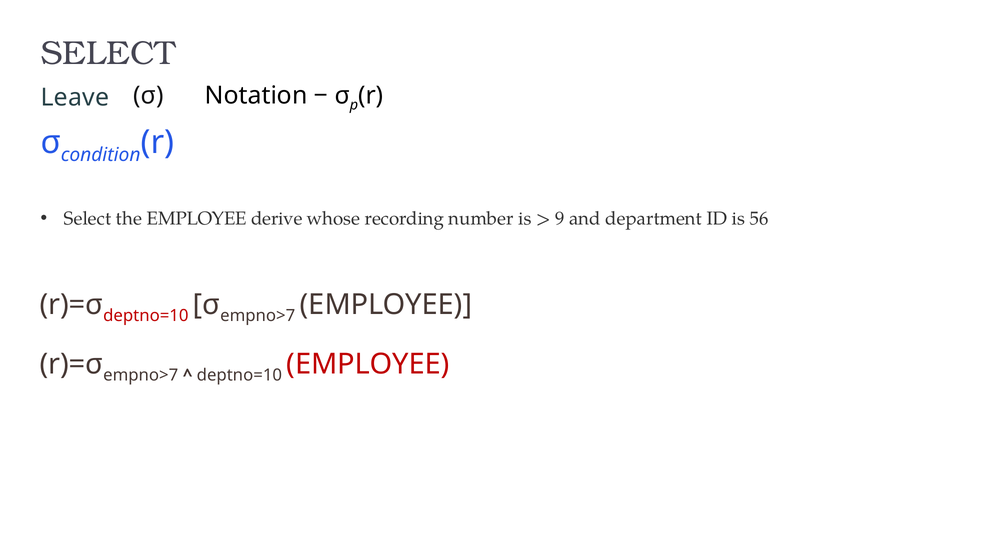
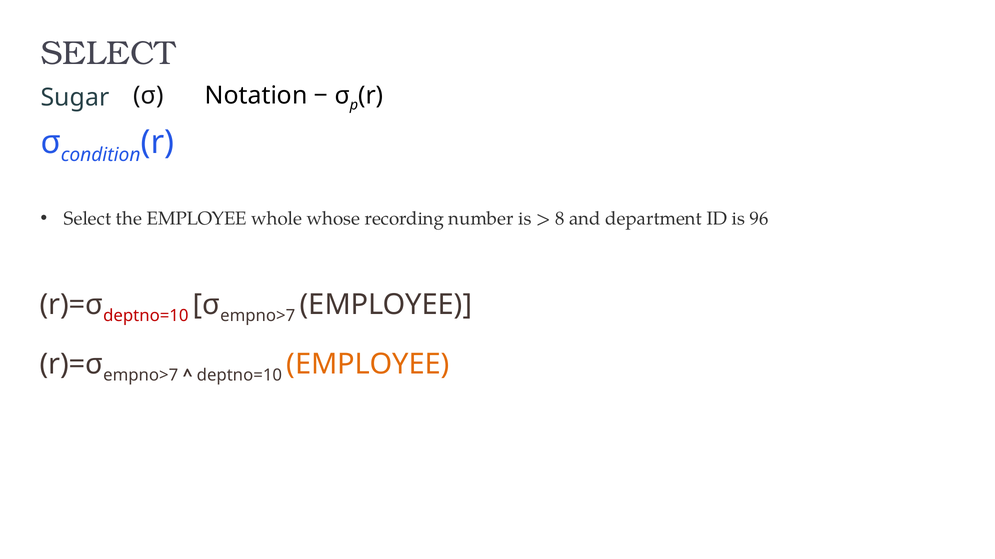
Leave: Leave -> Sugar (75, 97)
derive: derive -> whole (277, 219)
9: 9 -> 8 (560, 219)
56: 56 -> 96 (759, 219)
EMPLOYEE colour: red -> orange (368, 364)
